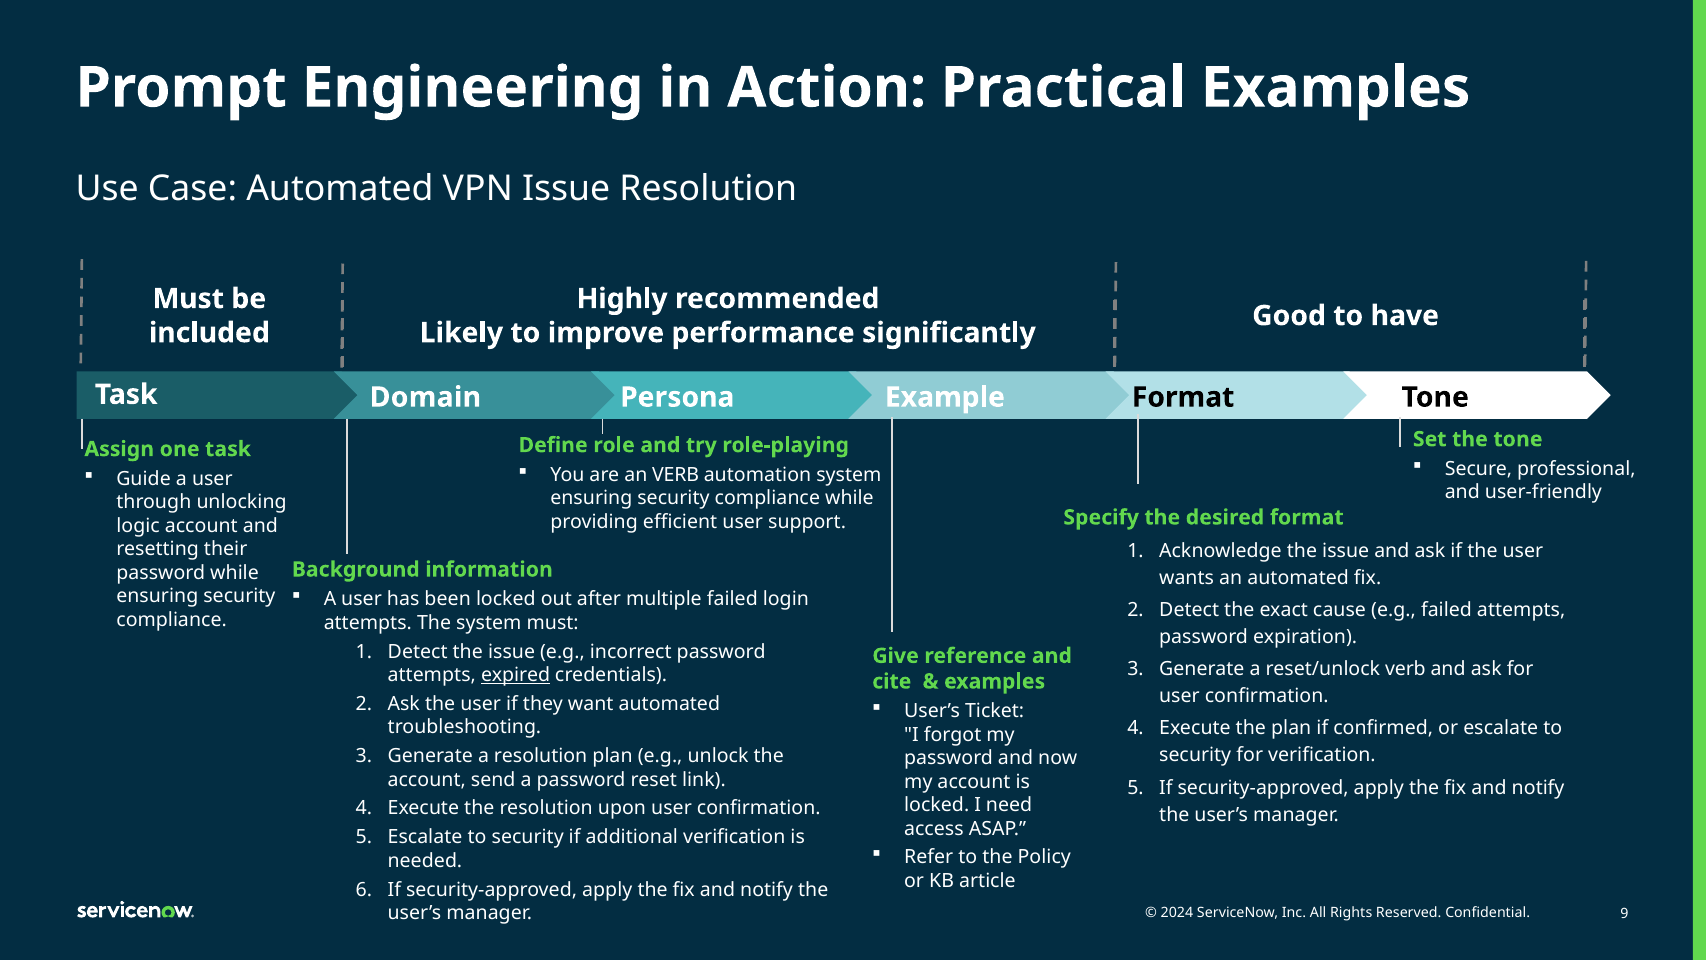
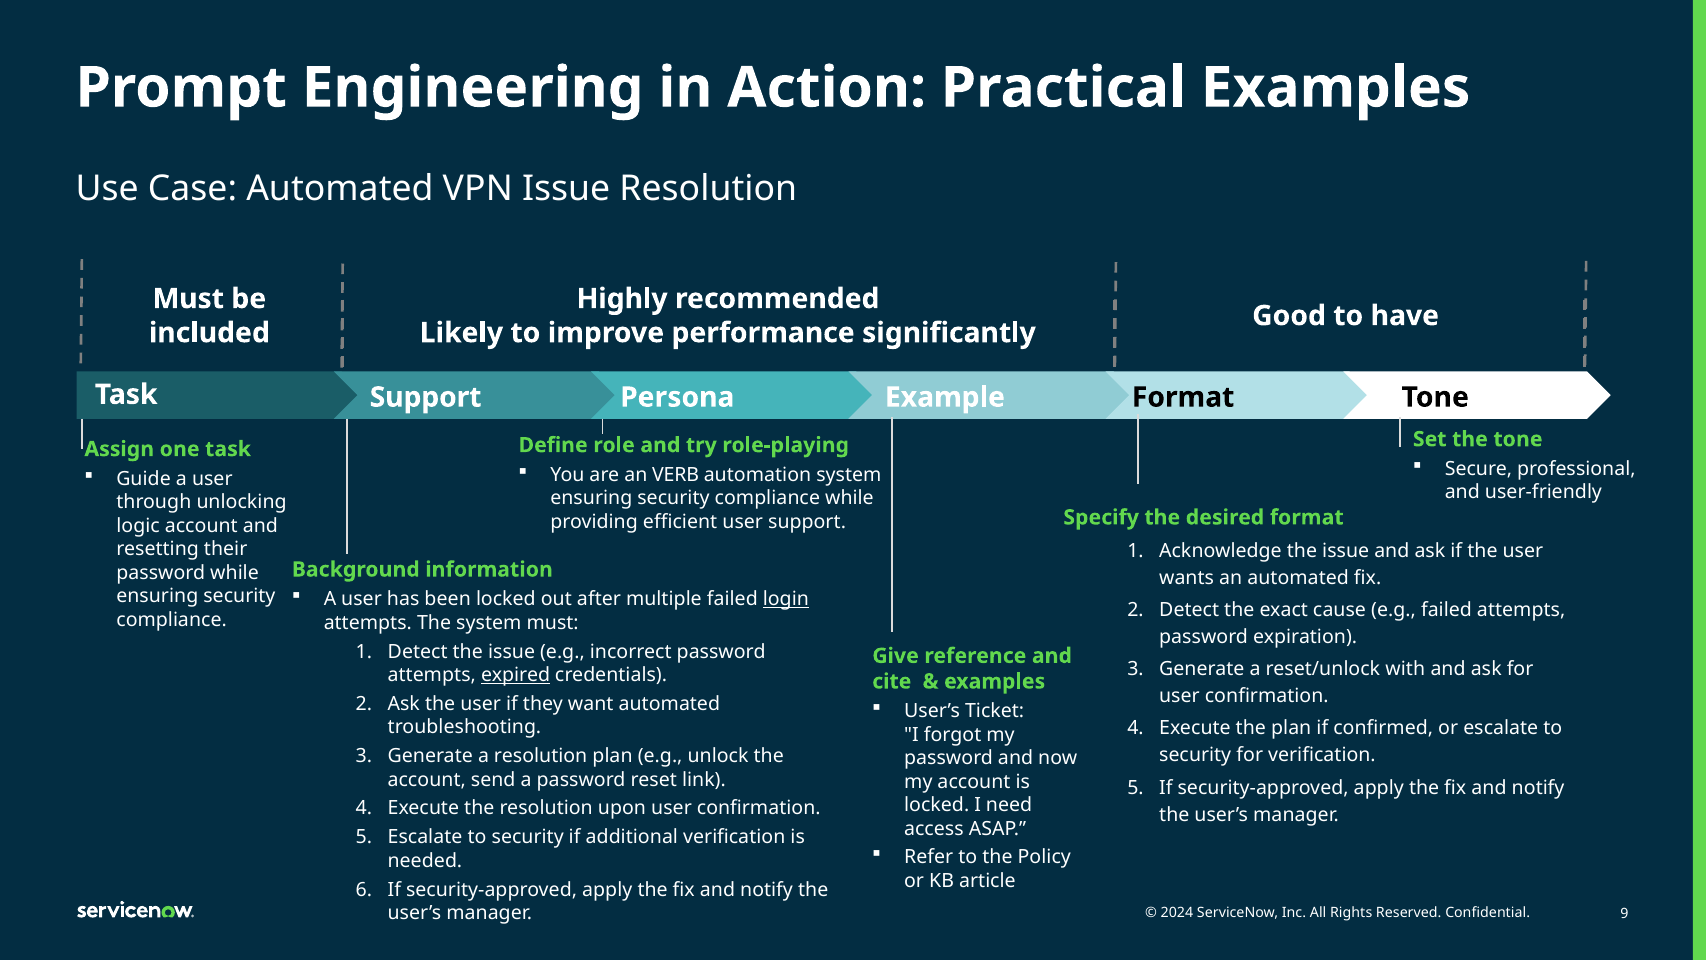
Domain: Domain -> Support (426, 397)
login underline: none -> present (786, 599)
reset/unlock verb: verb -> with (1405, 669)
